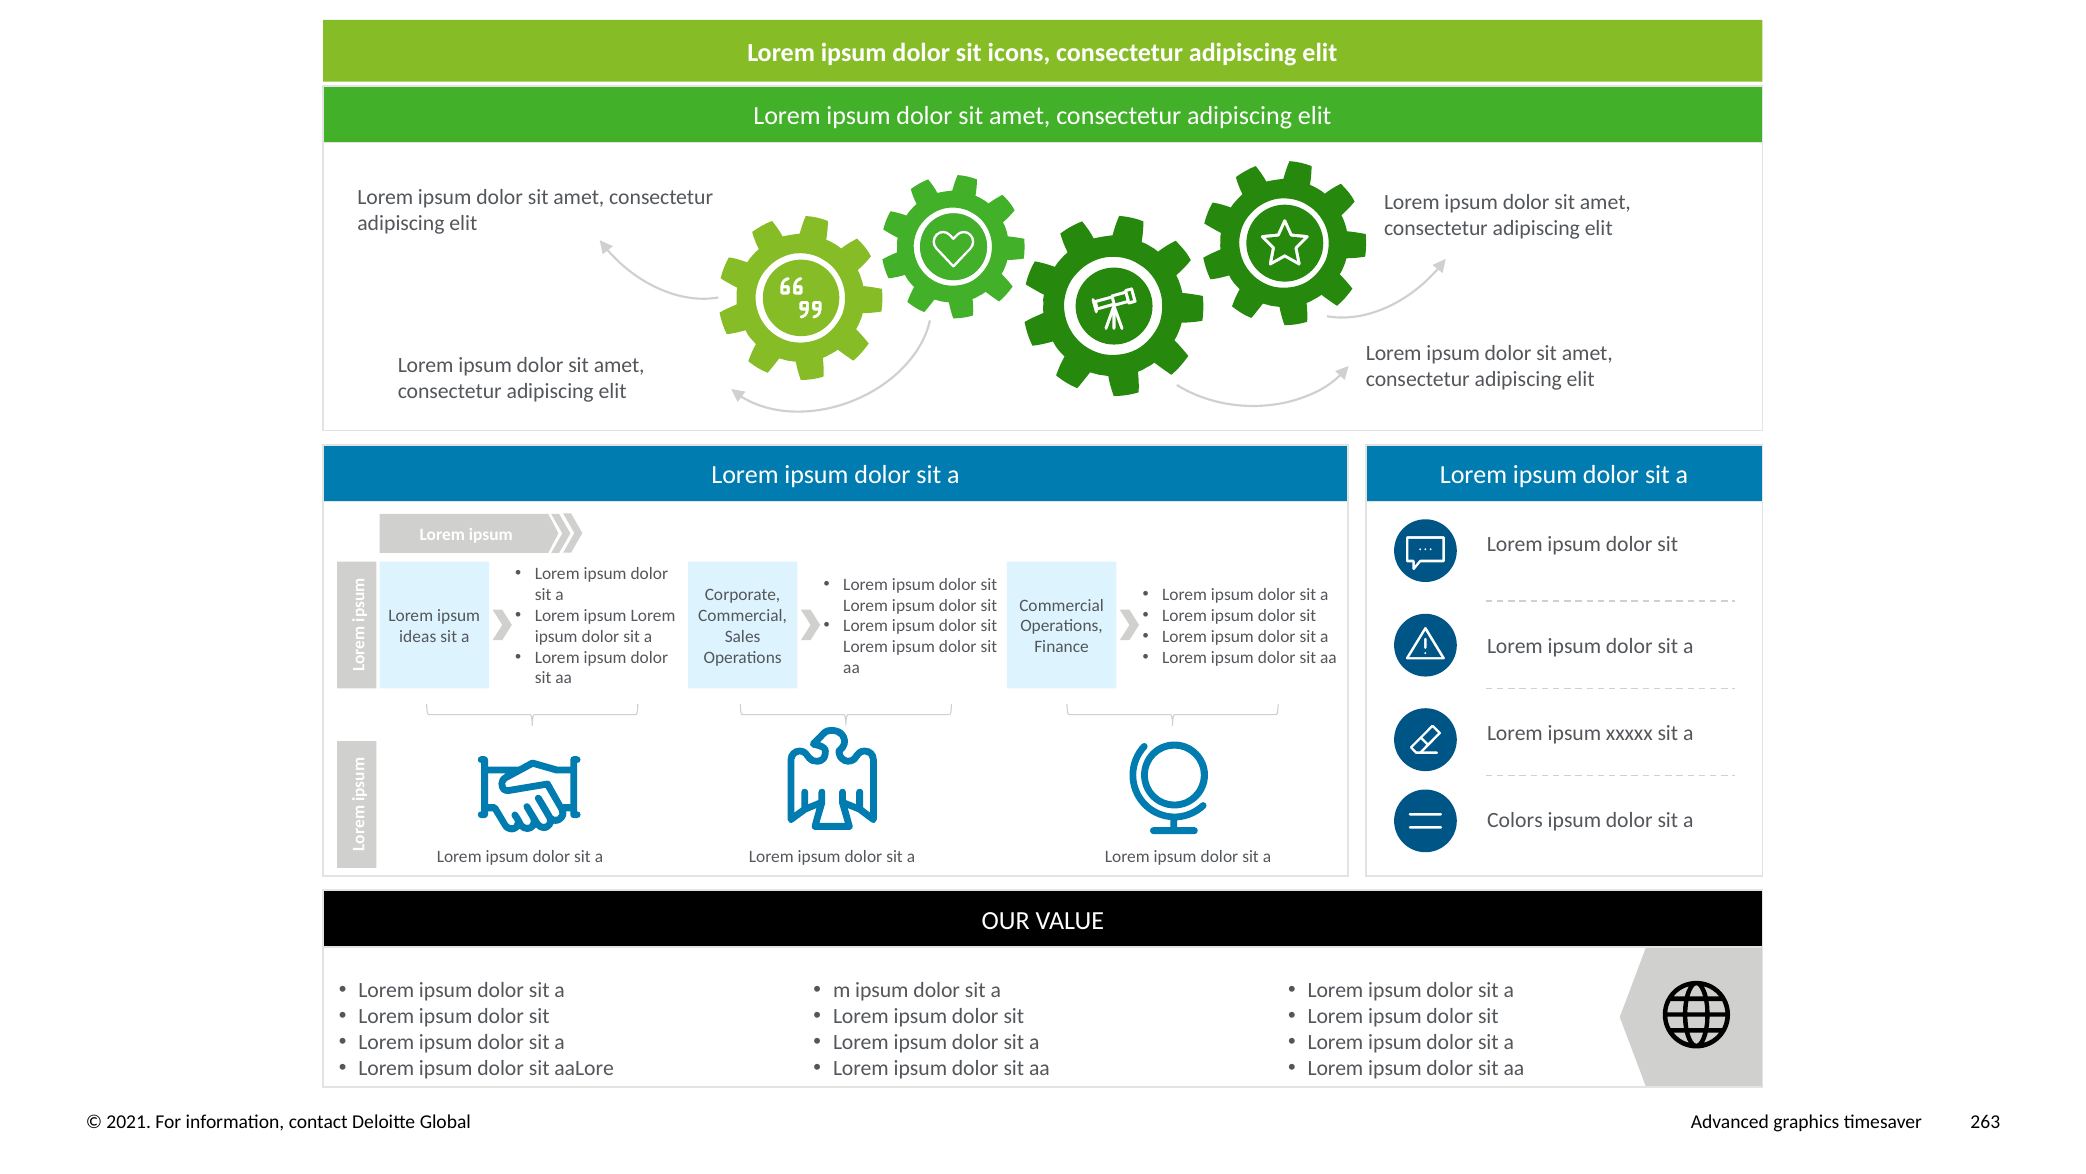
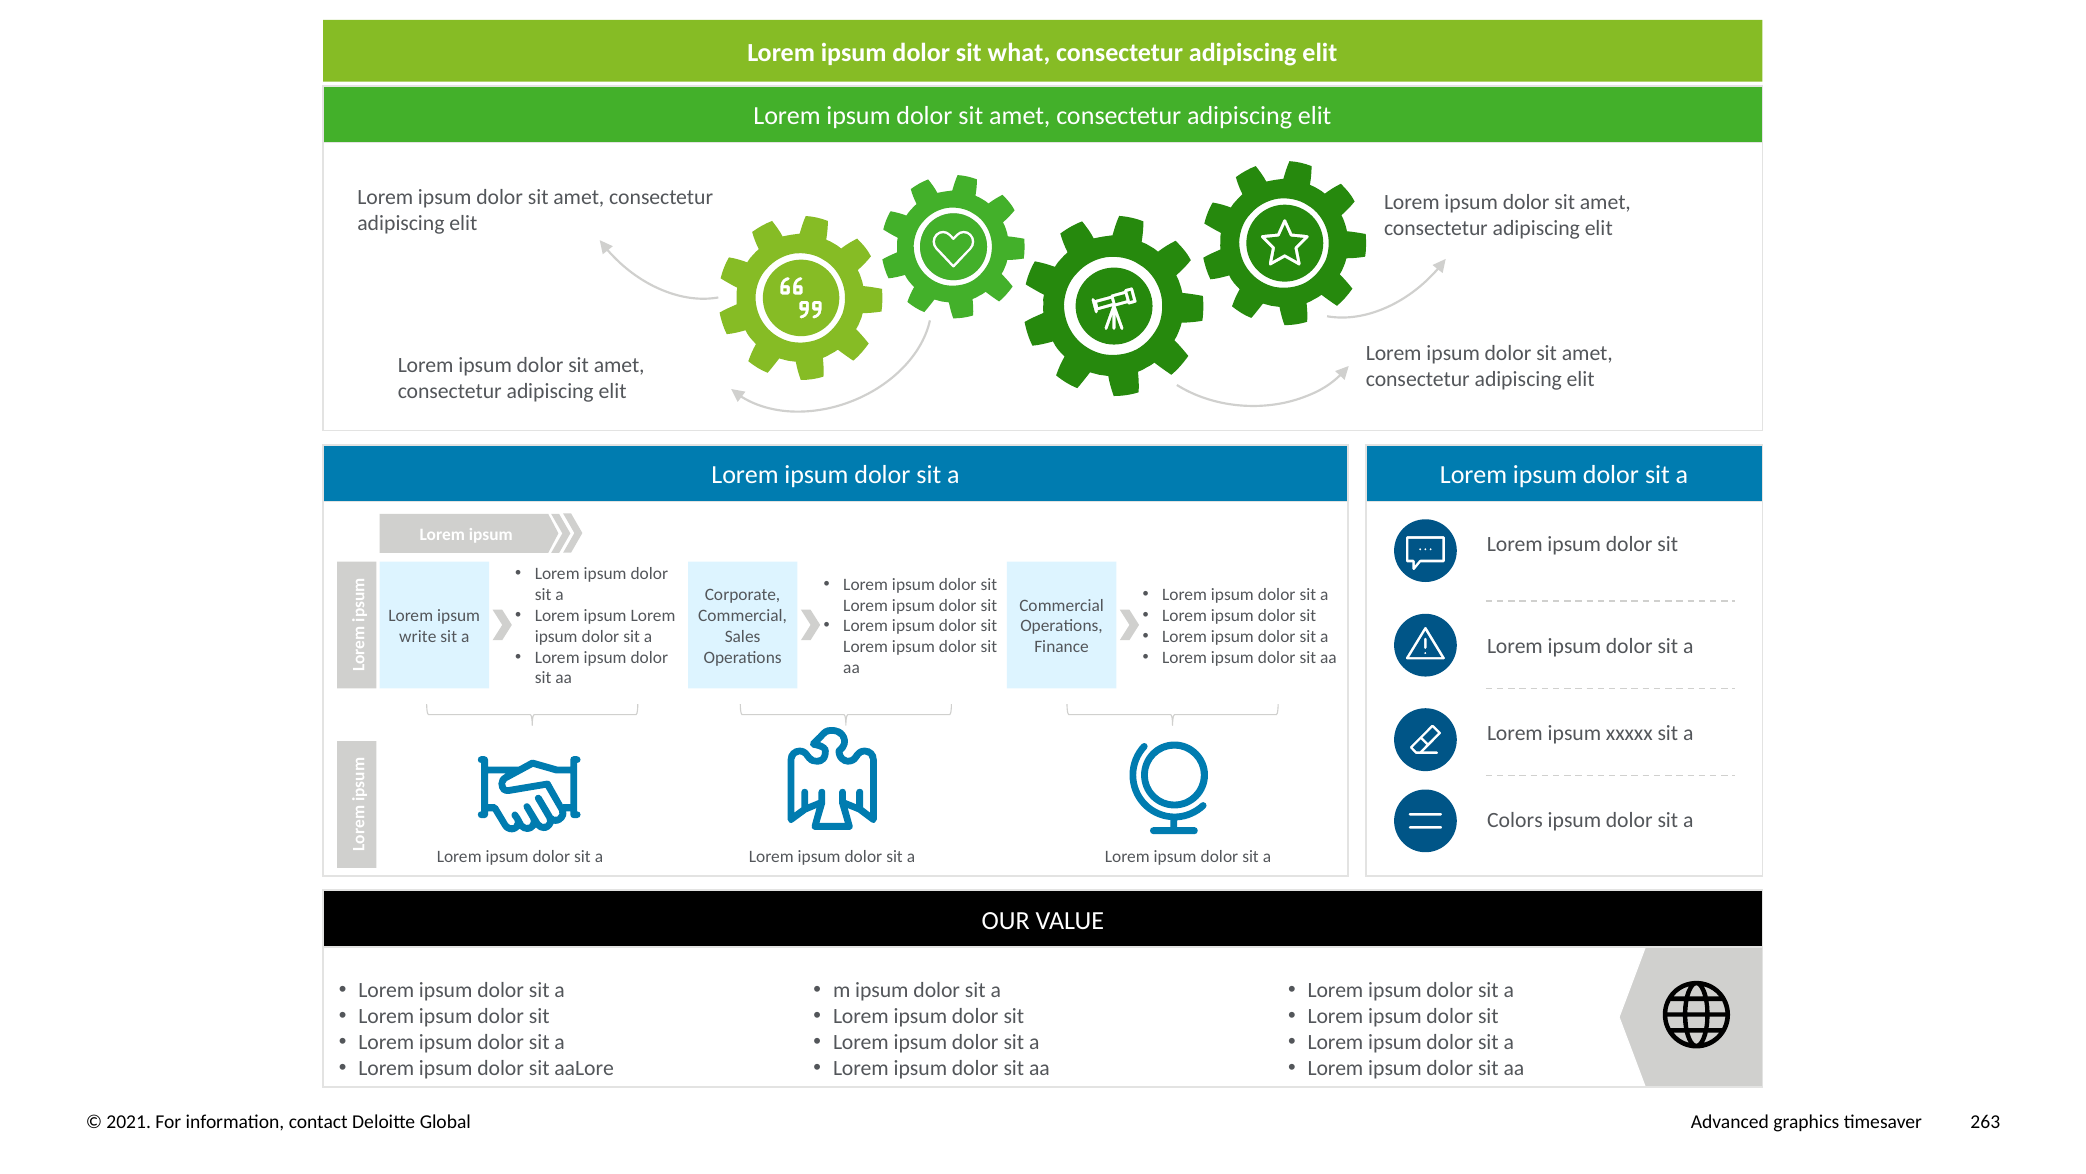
icons: icons -> what (1019, 53)
ideas: ideas -> write (418, 636)
